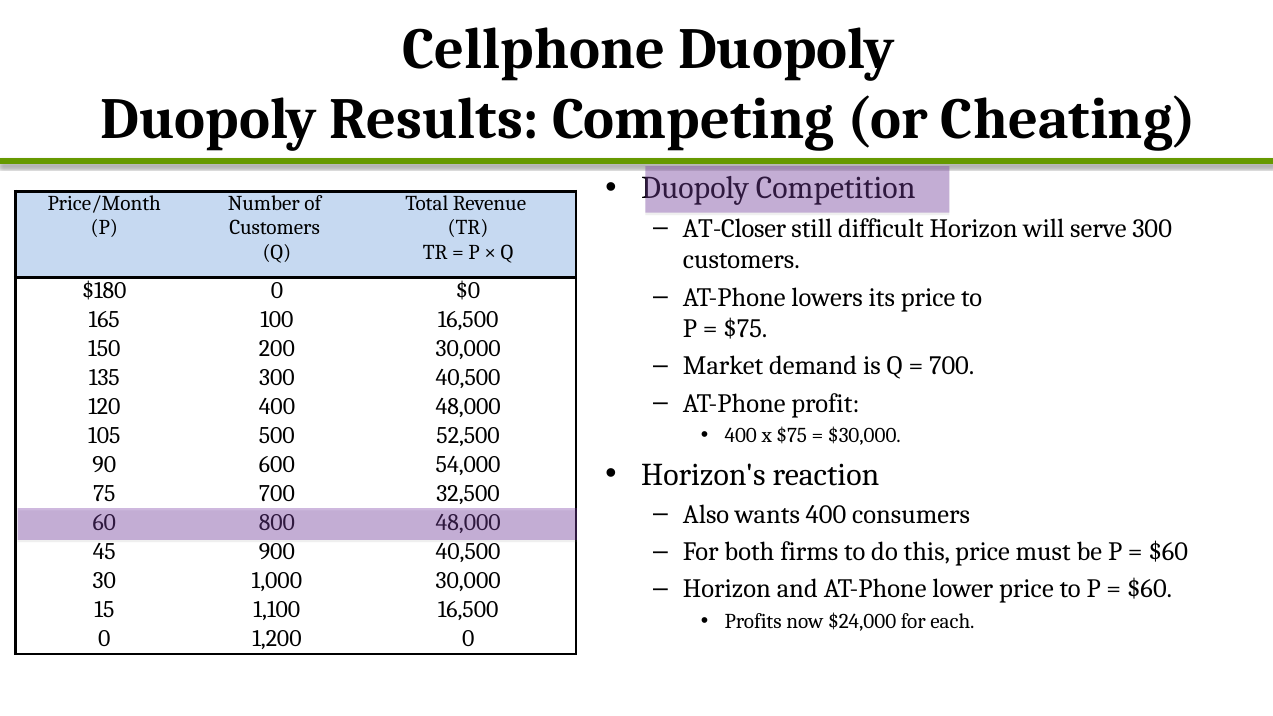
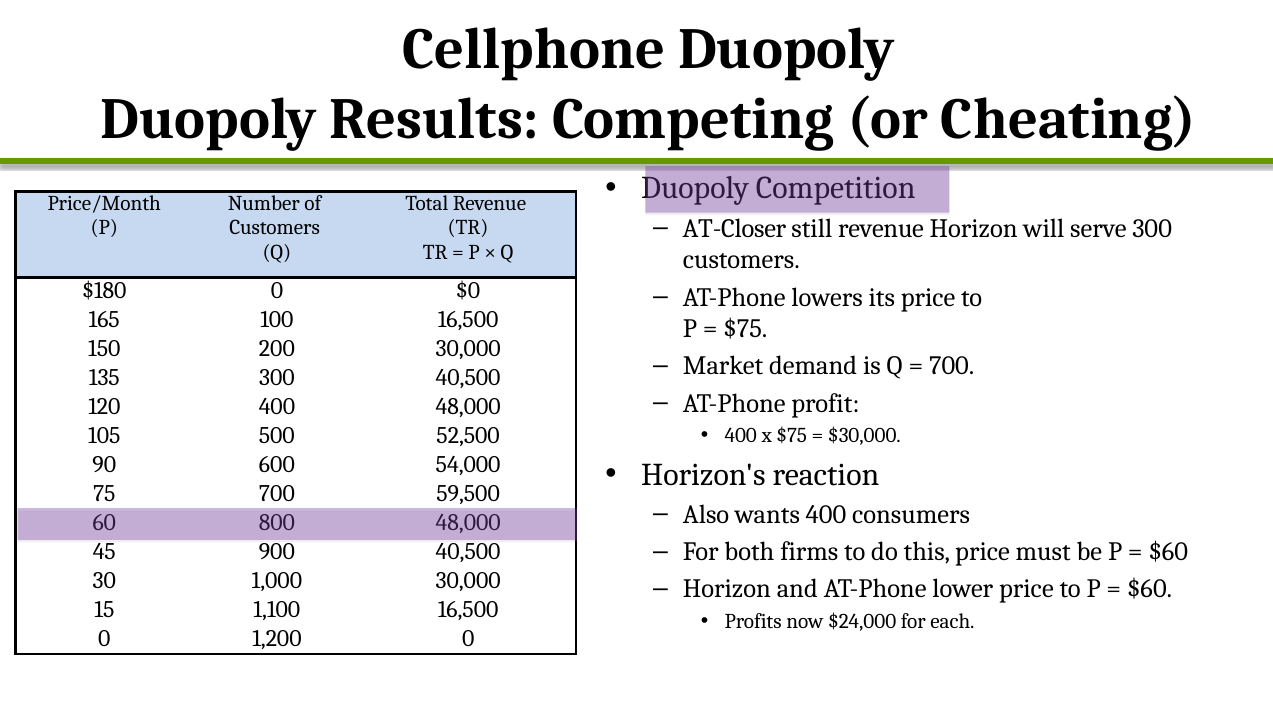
still difficult: difficult -> revenue (881, 228)
32,500: 32,500 -> 59,500 (468, 494)
